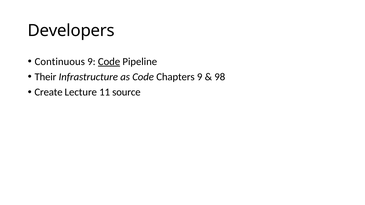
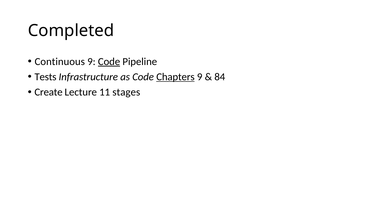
Developers: Developers -> Completed (71, 31)
Their: Their -> Tests (45, 77)
Chapters underline: none -> present (175, 77)
98: 98 -> 84 (220, 77)
source: source -> stages (126, 92)
